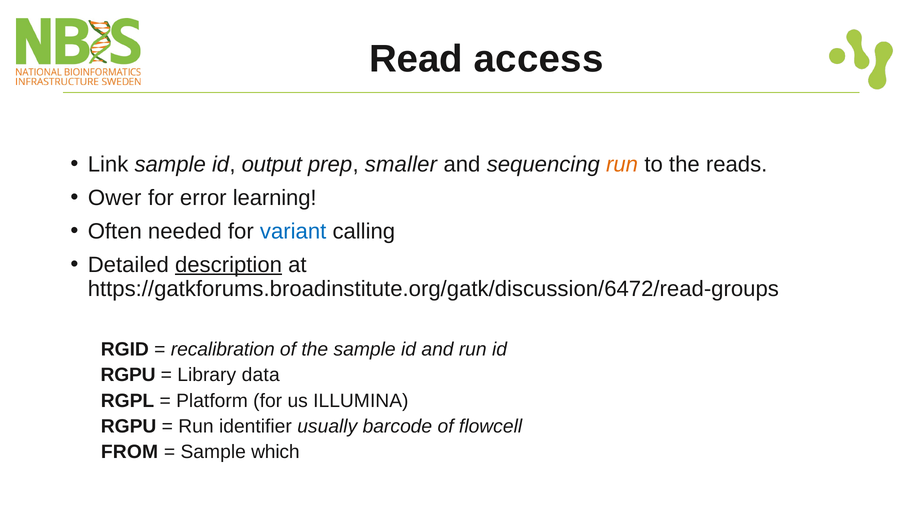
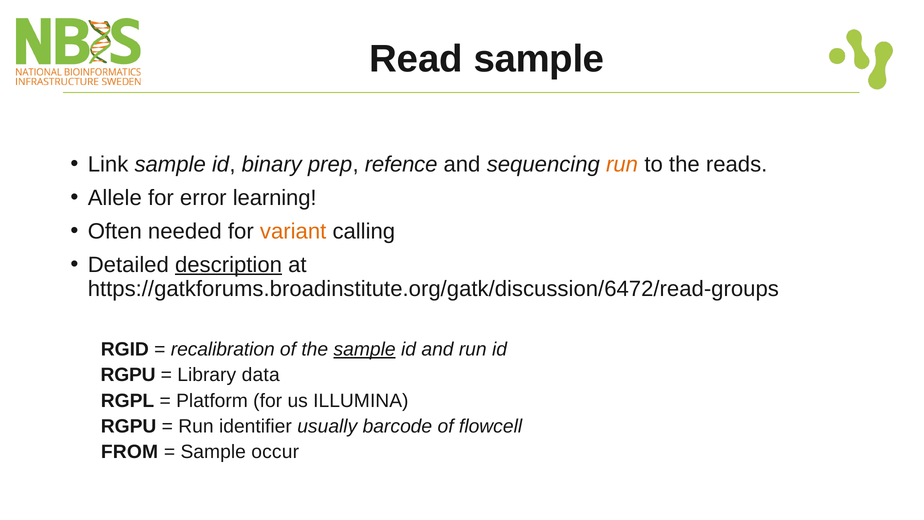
Read access: access -> sample (539, 59)
output: output -> binary (272, 164)
smaller: smaller -> refence (401, 164)
Ower: Ower -> Allele (115, 198)
variant colour: blue -> orange (293, 231)
sample underline: none -> present (365, 349)
which: which -> occur (275, 452)
